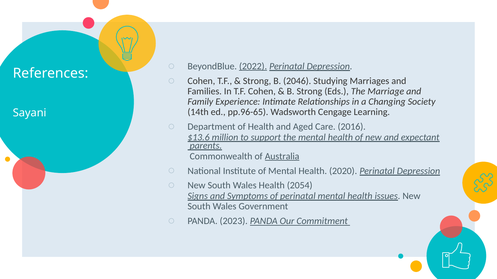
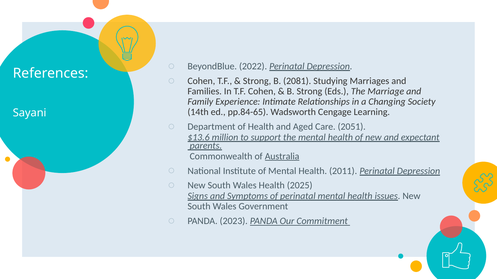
2022 underline: present -> none (253, 66)
2046: 2046 -> 2081 (297, 81)
pp.96-65: pp.96-65 -> pp.84-65 (248, 112)
2016: 2016 -> 2051 (352, 127)
2020: 2020 -> 2011 (343, 171)
2054: 2054 -> 2025 (300, 186)
